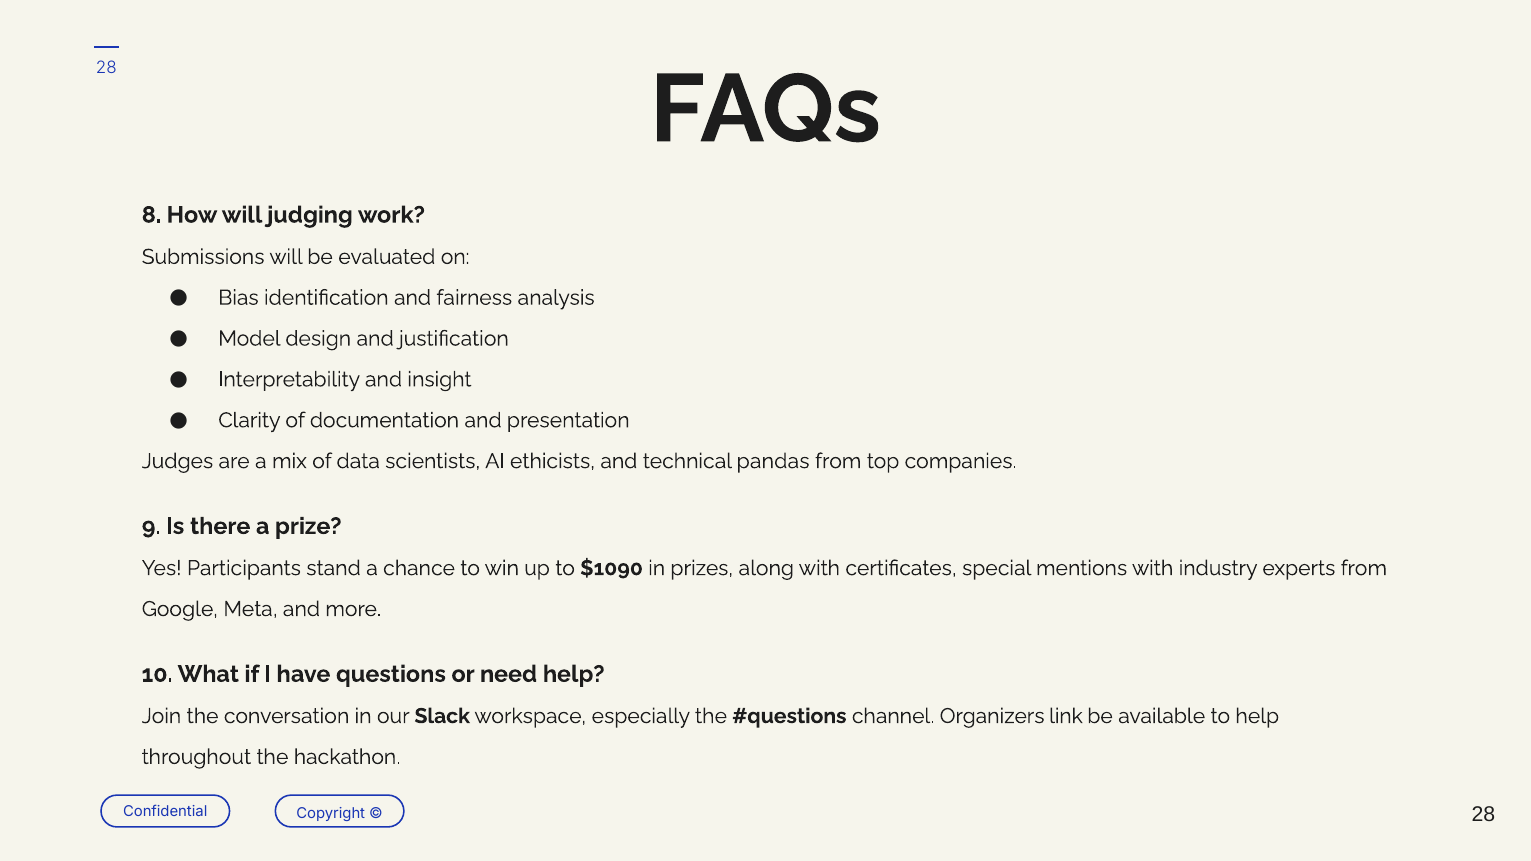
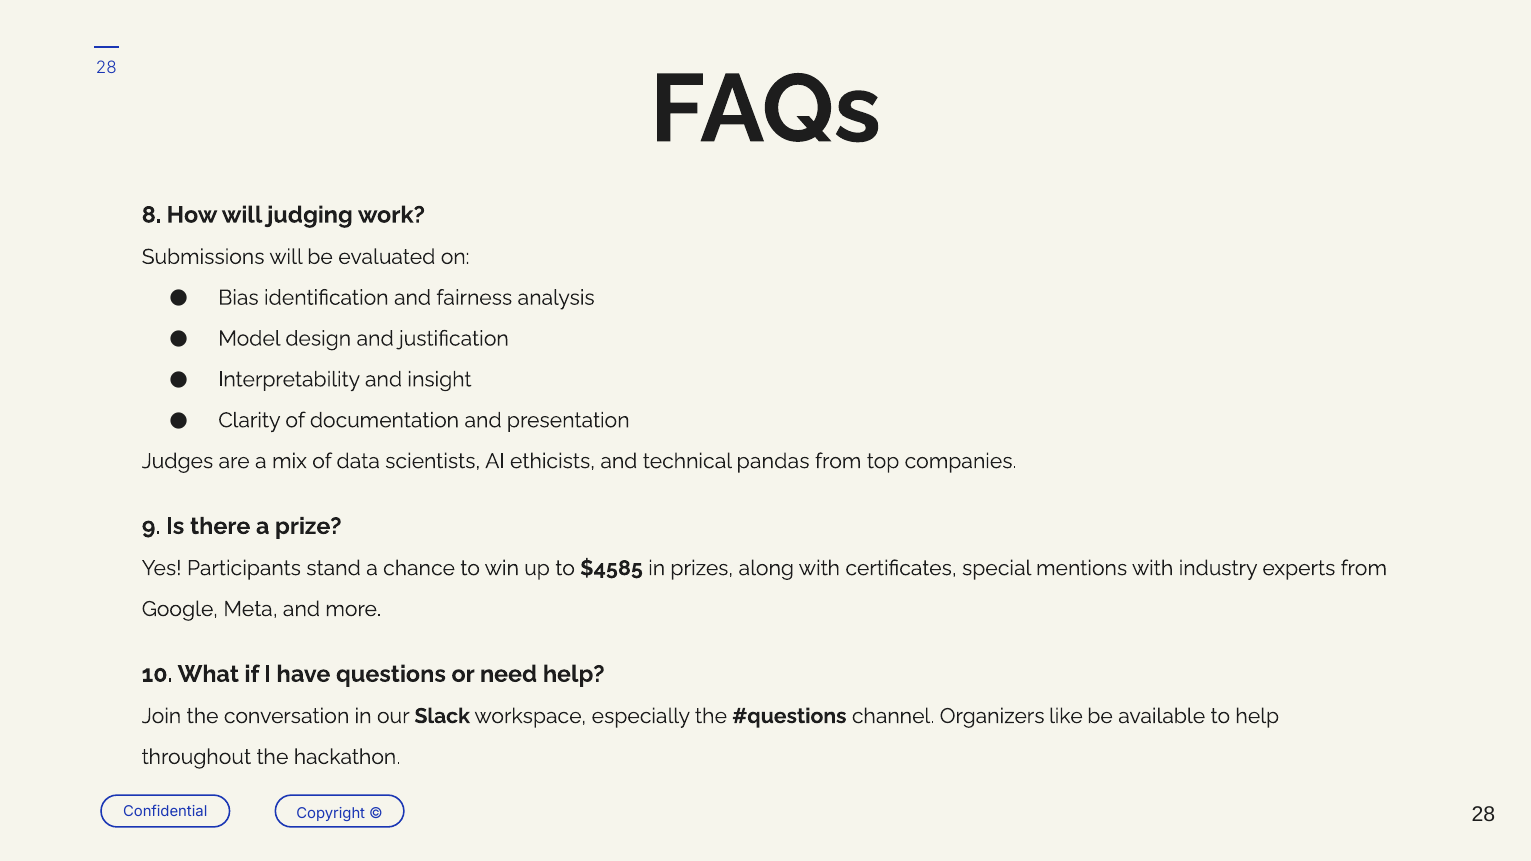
$1090: $1090 -> $4585 (611, 568)
link: link -> like (1066, 716)
